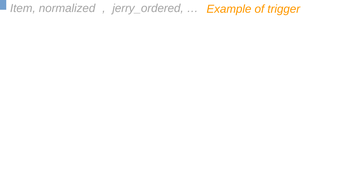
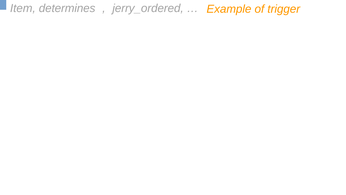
normalized: normalized -> determines (67, 8)
